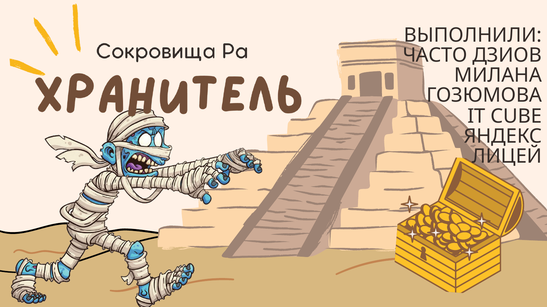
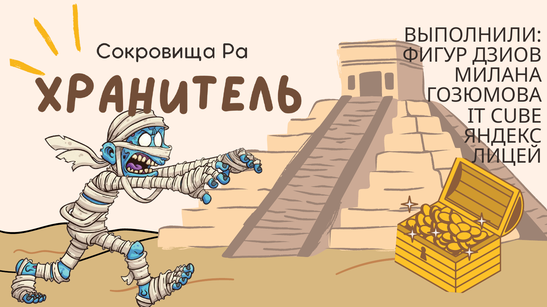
ЧАСТО: ЧАСТО -> ФИГУР (435, 55)
